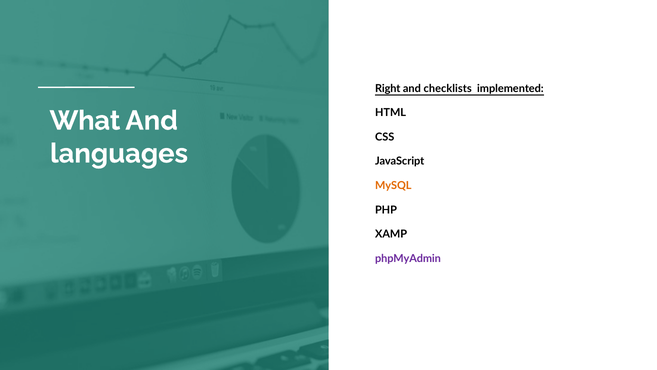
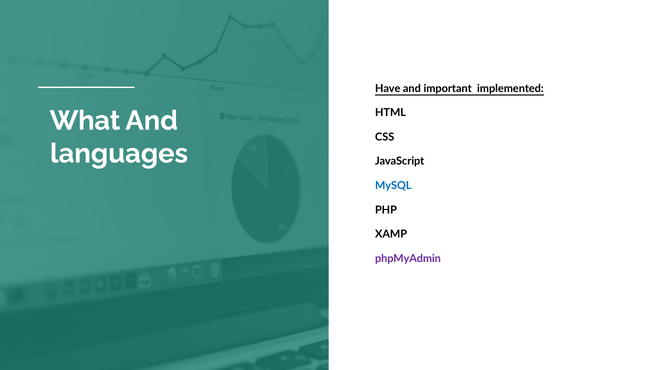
Right: Right -> Have (388, 88)
checklists: checklists -> important (448, 88)
MySQL colour: orange -> blue (393, 185)
